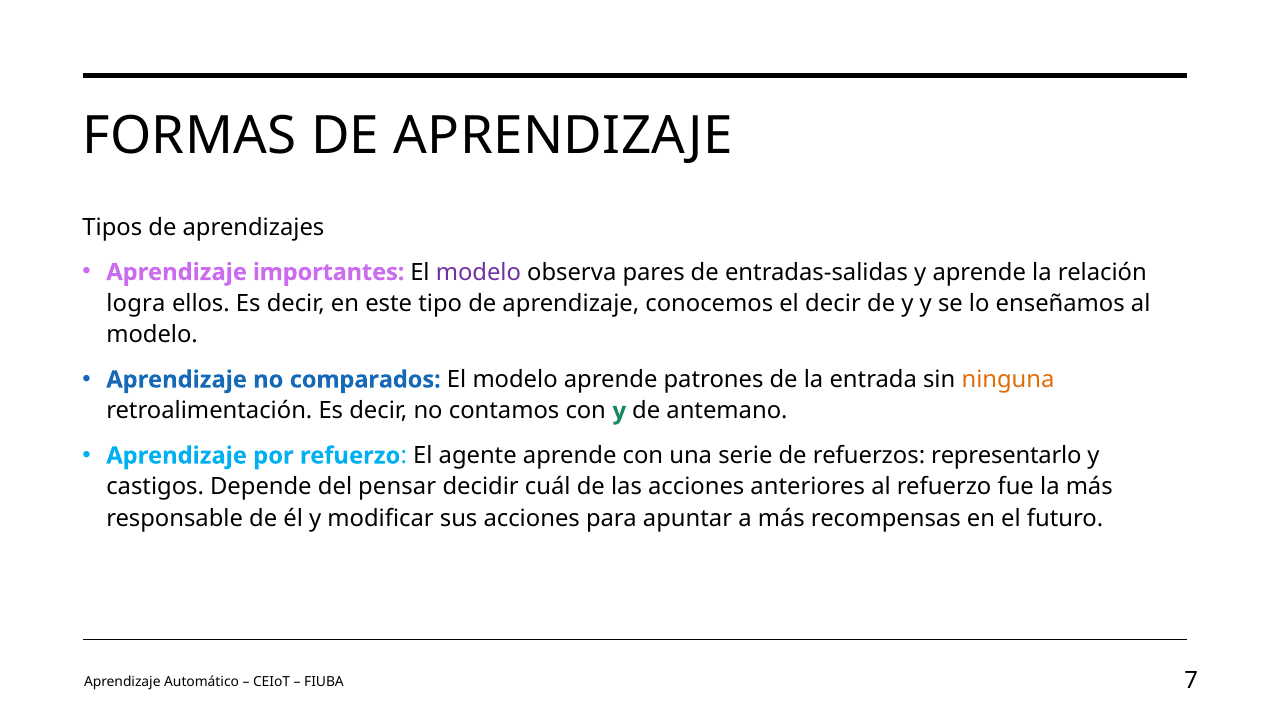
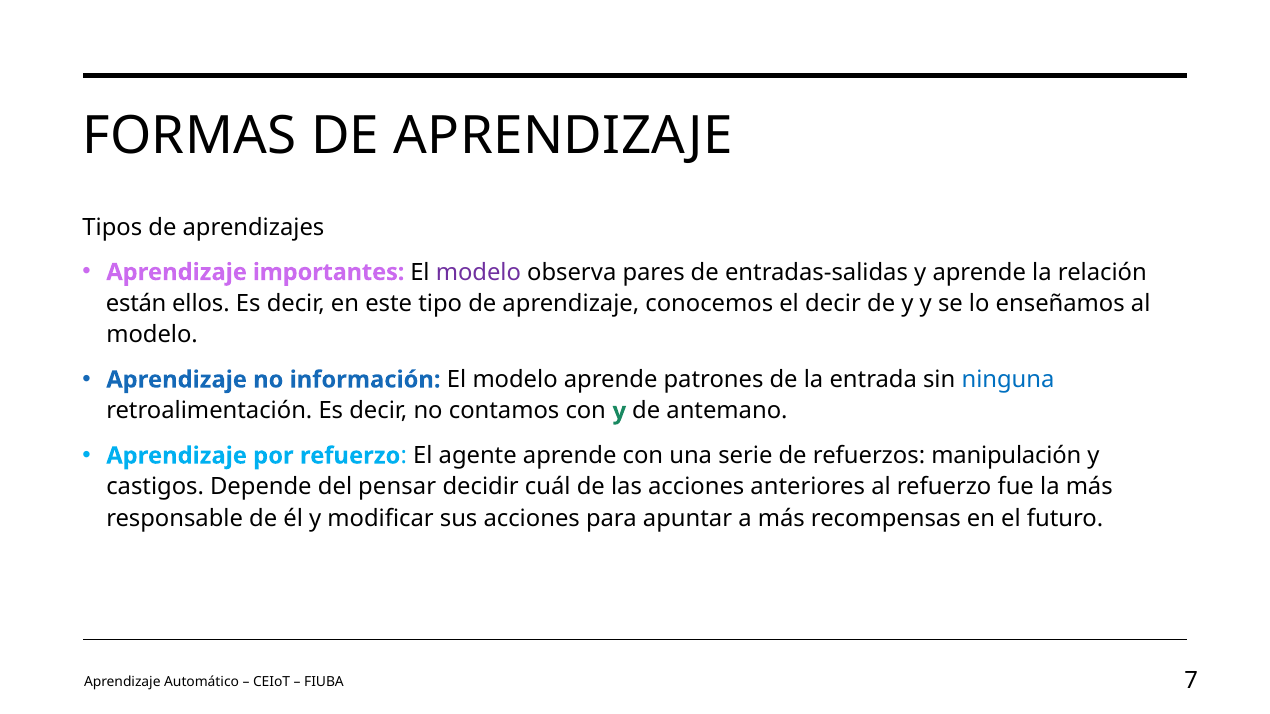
logra: logra -> están (136, 304)
comparados: comparados -> información (365, 380)
ninguna colour: orange -> blue (1008, 380)
representarlo: representarlo -> manipulación (1006, 456)
